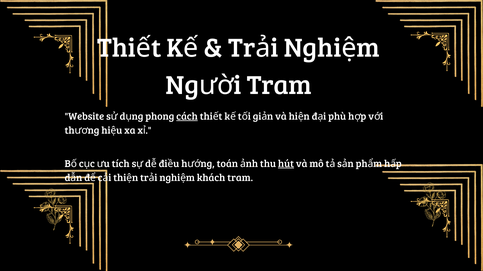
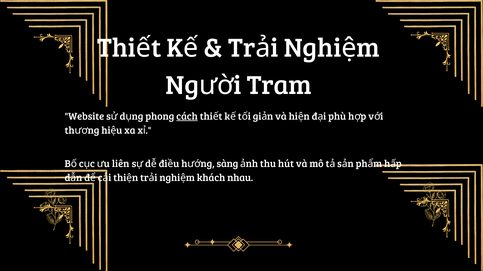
tích: tích -> liên (121, 164)
toán: toán -> sàng (227, 164)
hút underline: present -> none (286, 164)
khách tram: tram -> nhau (240, 178)
